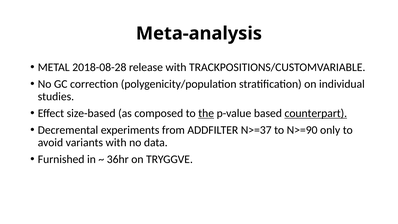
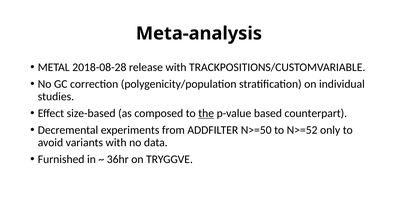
counterpart underline: present -> none (316, 113)
N>=37: N>=37 -> N>=50 (256, 130)
N>=90: N>=90 -> N>=52 (302, 130)
